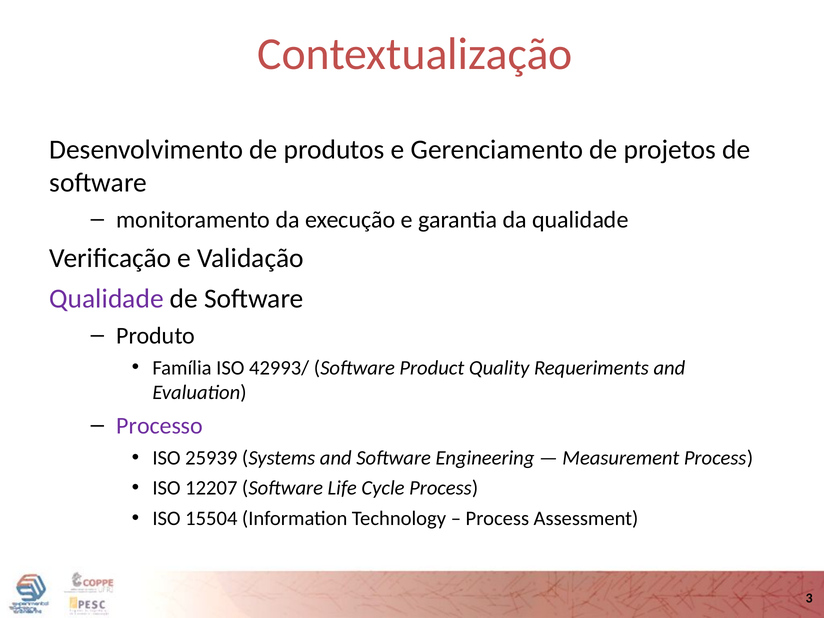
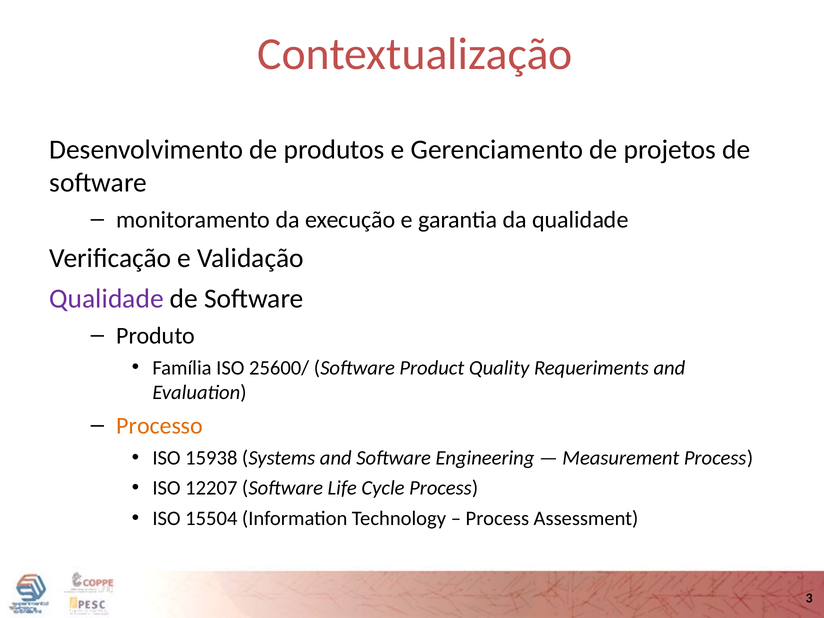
42993/: 42993/ -> 25600/ (279, 368)
Processo colour: purple -> orange (160, 426)
25939: 25939 -> 15938 (211, 458)
